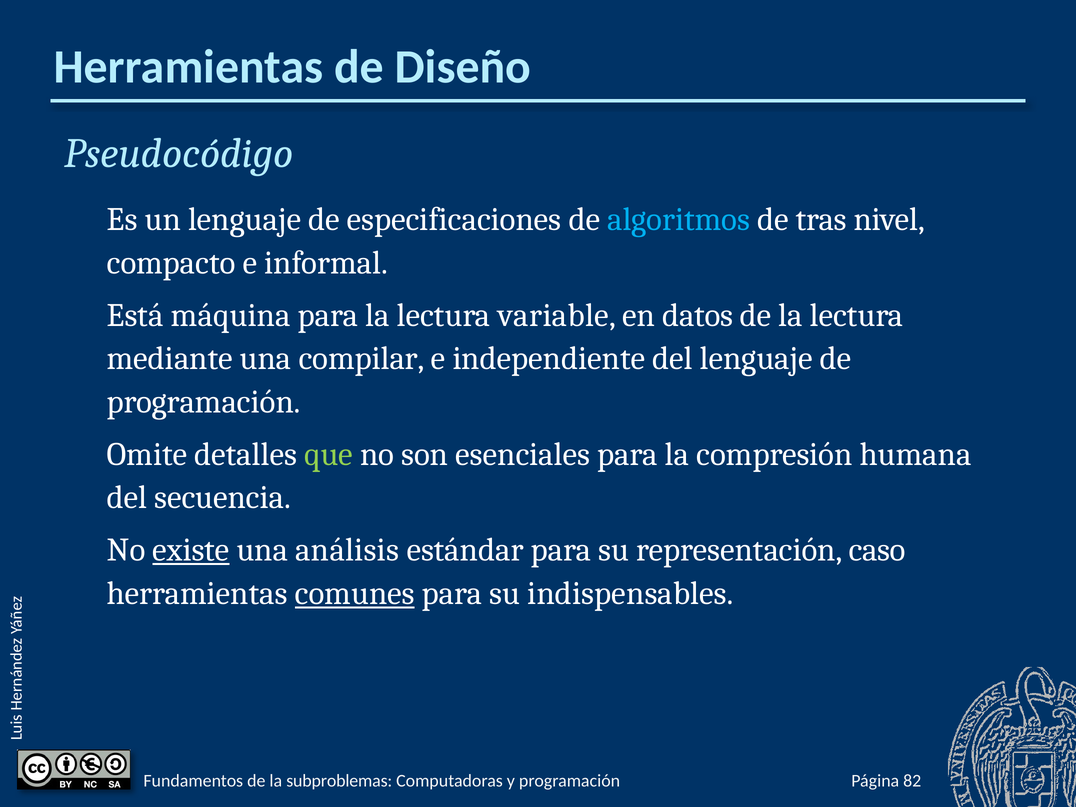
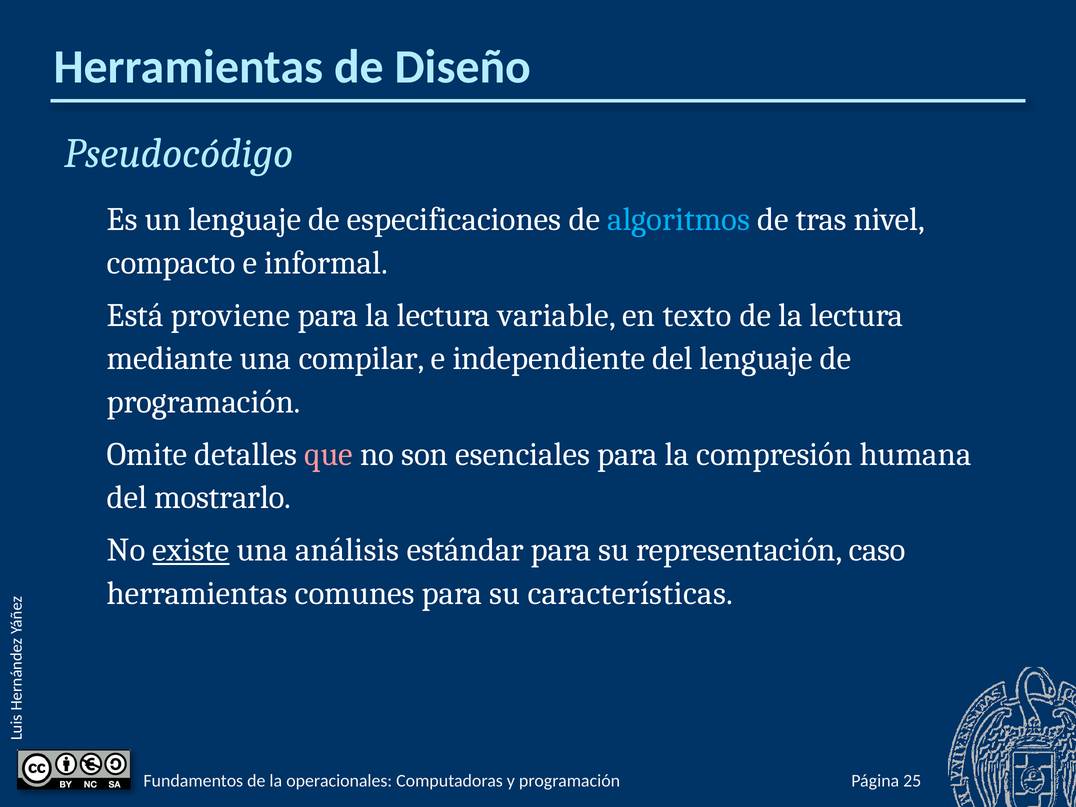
máquina: máquina -> proviene (231, 315)
datos: datos -> texto (697, 315)
que colour: light green -> pink (329, 454)
secuencia: secuencia -> mostrarlo (223, 498)
comunes underline: present -> none (355, 593)
indispensables: indispensables -> características (630, 593)
subproblemas: subproblemas -> operacionales (339, 781)
82: 82 -> 25 (912, 781)
